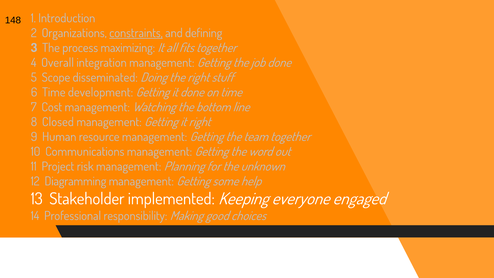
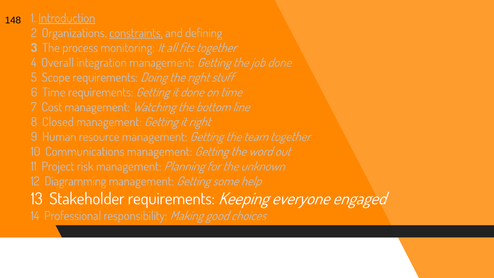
Introduction underline: none -> present (67, 18)
maximizing: maximizing -> monitoring (128, 48)
Scope disseminated: disseminated -> requirements (105, 77)
Time development: development -> requirements (101, 92)
Stakeholder implemented: implemented -> requirements (171, 199)
